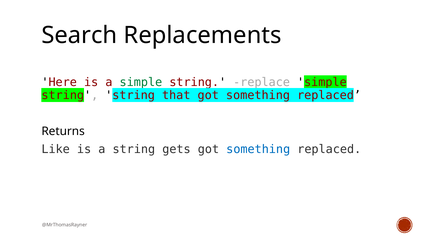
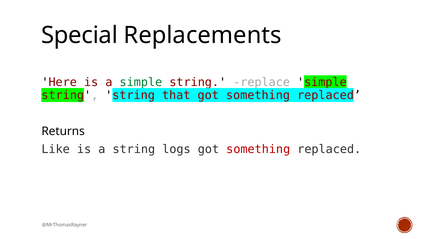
Search: Search -> Special (79, 35)
gets: gets -> logs (176, 149)
something colour: blue -> red (258, 149)
